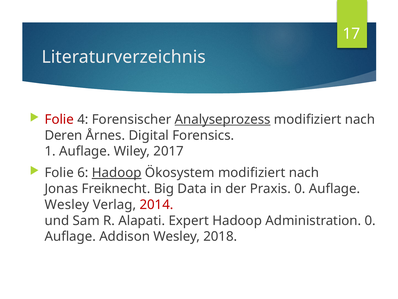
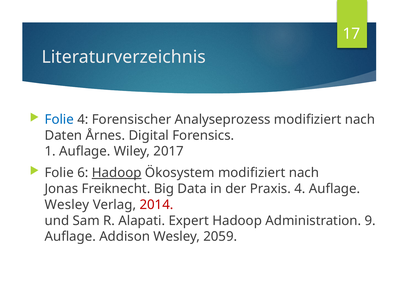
Folie colour: red -> blue (59, 119)
Analyseprozess underline: present -> none (223, 119)
Deren: Deren -> Daten (63, 135)
Praxis 0: 0 -> 4 (300, 188)
Administration 0: 0 -> 9 (370, 220)
2018: 2018 -> 2059 (220, 236)
